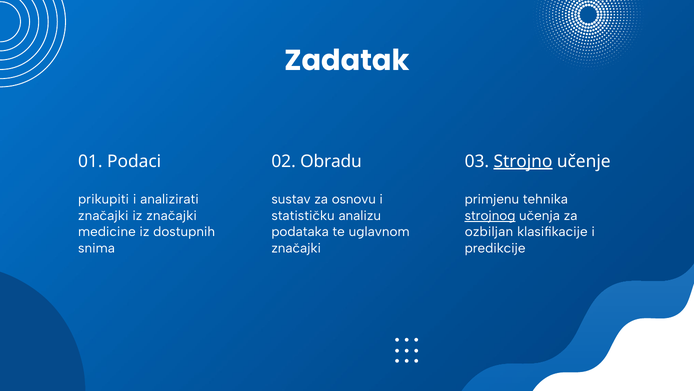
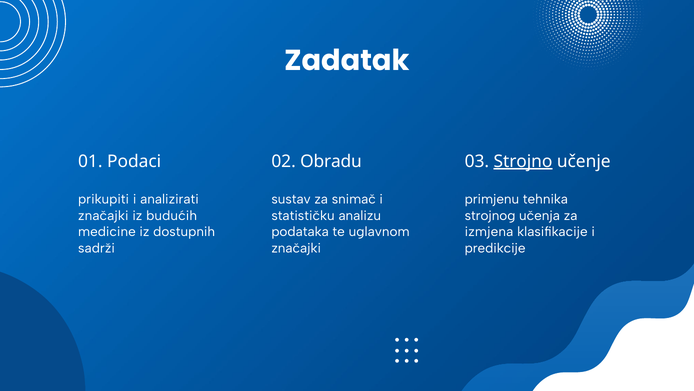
osnovu: osnovu -> snimač (354, 199)
iz značajki: značajki -> budućih (172, 215)
strojnog underline: present -> none (490, 215)
ozbiljan: ozbiljan -> izmjena (489, 231)
snima: snima -> sadrži (97, 248)
